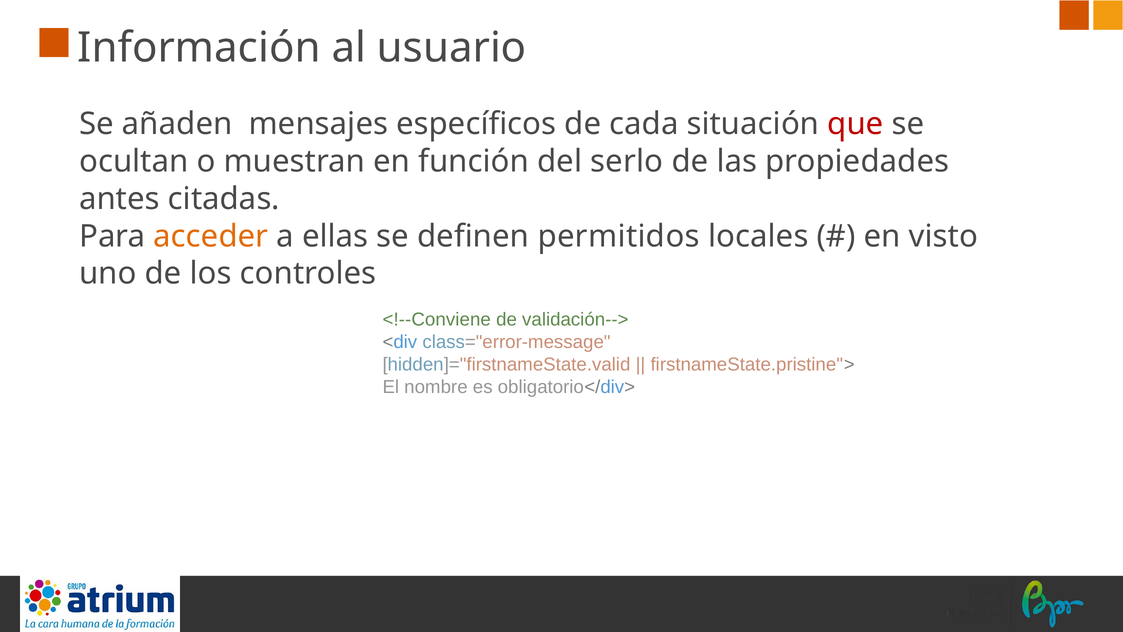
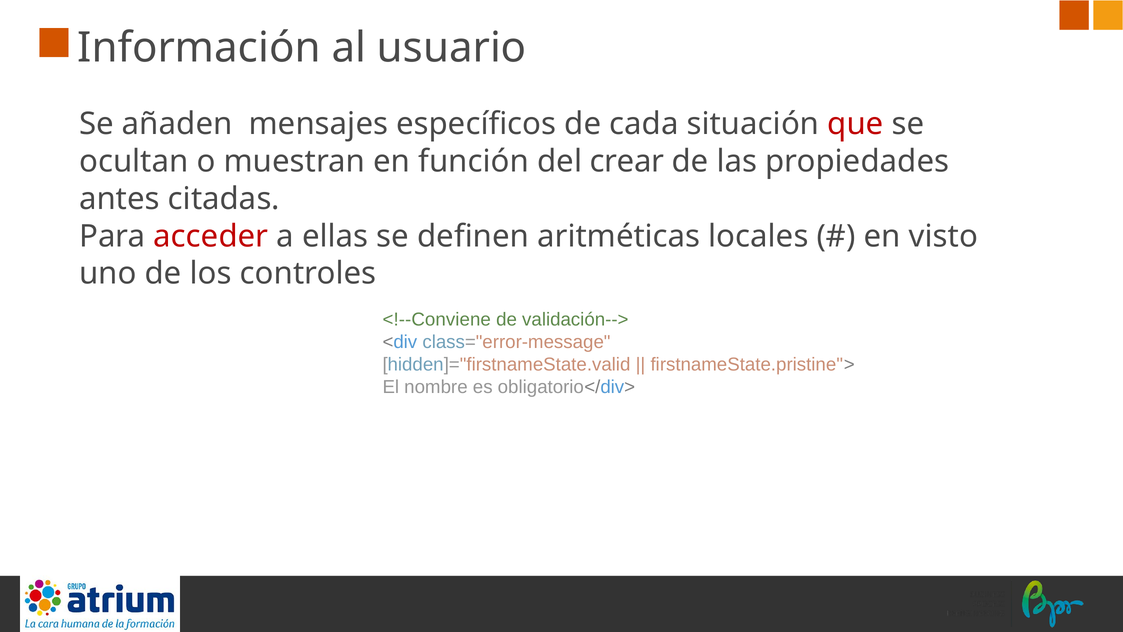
serlo: serlo -> crear (627, 161)
acceder colour: orange -> red (211, 236)
permitidos: permitidos -> aritméticas (619, 236)
